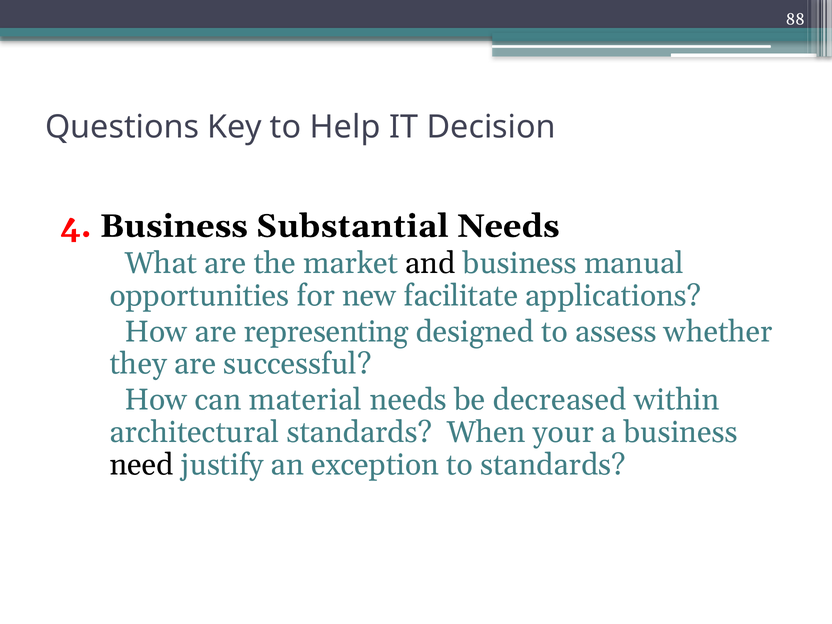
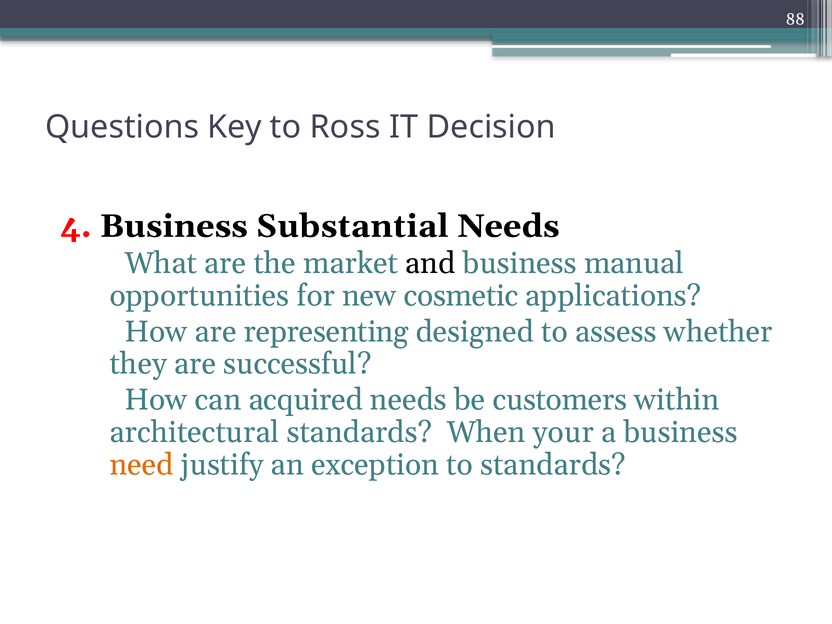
Help: Help -> Ross (345, 127)
facilitate: facilitate -> cosmetic (461, 296)
material: material -> acquired (306, 400)
decreased: decreased -> customers (560, 400)
need colour: black -> orange (142, 465)
